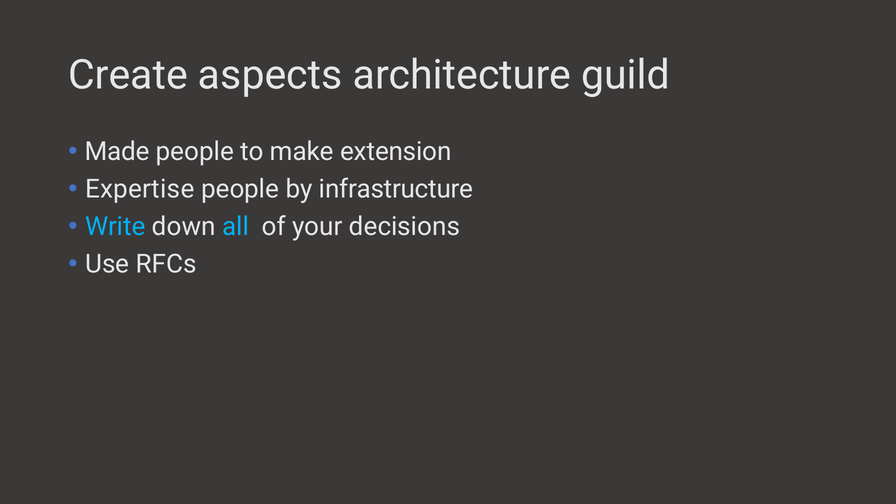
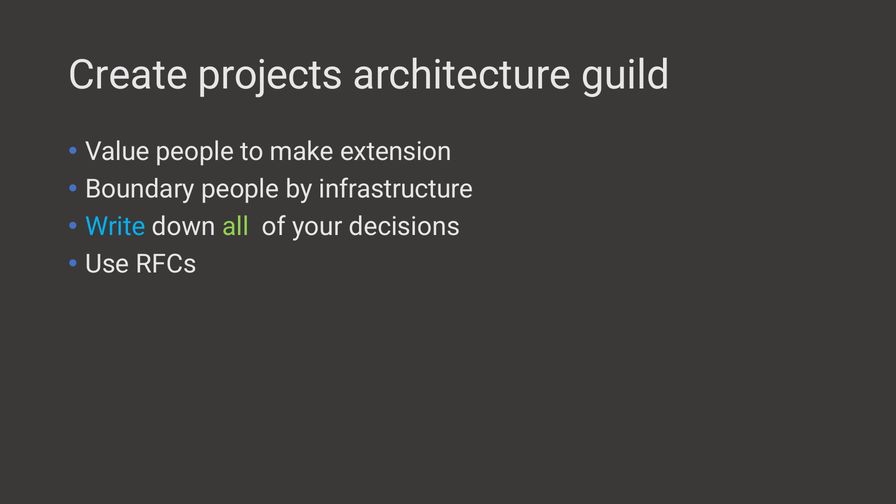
aspects: aspects -> projects (271, 75)
Made: Made -> Value (117, 151)
Expertise: Expertise -> Boundary (140, 189)
all colour: light blue -> light green (235, 226)
